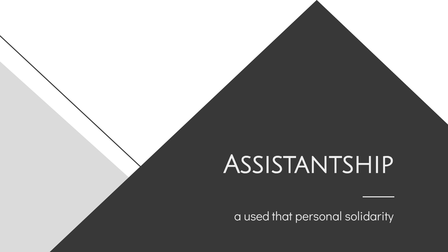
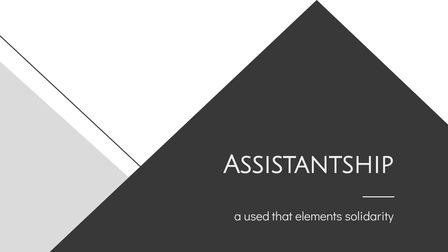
personal: personal -> elements (319, 216)
